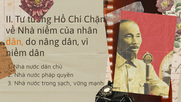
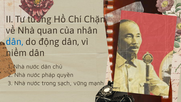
Nhà niềm: niềm -> quan (47, 31)
dân colour: orange -> blue (15, 42)
nâng: nâng -> động (49, 42)
